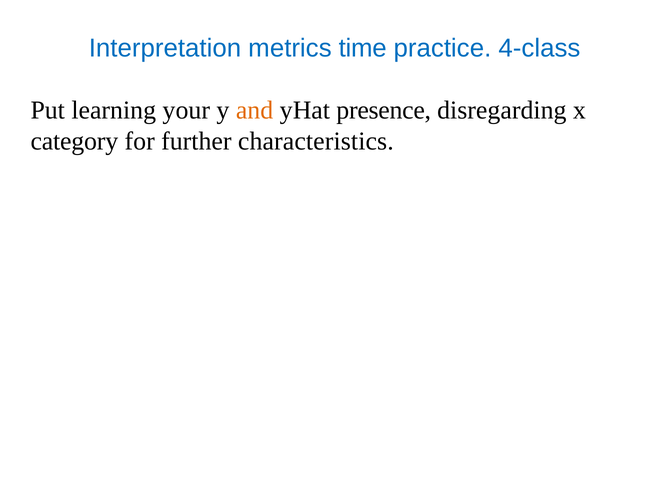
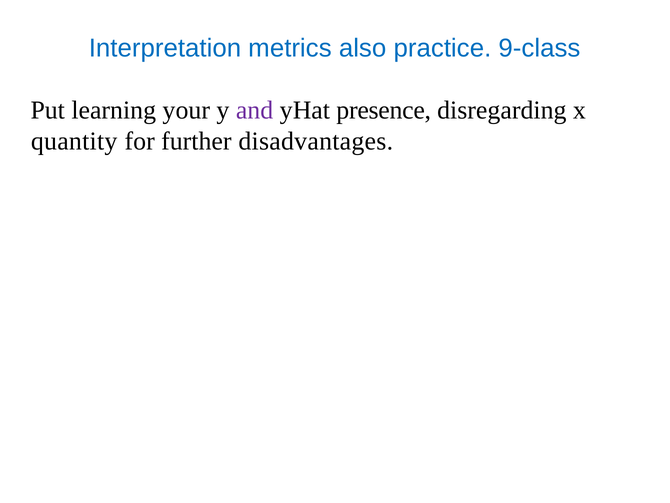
time: time -> also (363, 48)
4-class: 4-class -> 9-class (539, 48)
and colour: orange -> purple (255, 110)
category: category -> quantity (74, 141)
characteristics: characteristics -> disadvantages (316, 141)
